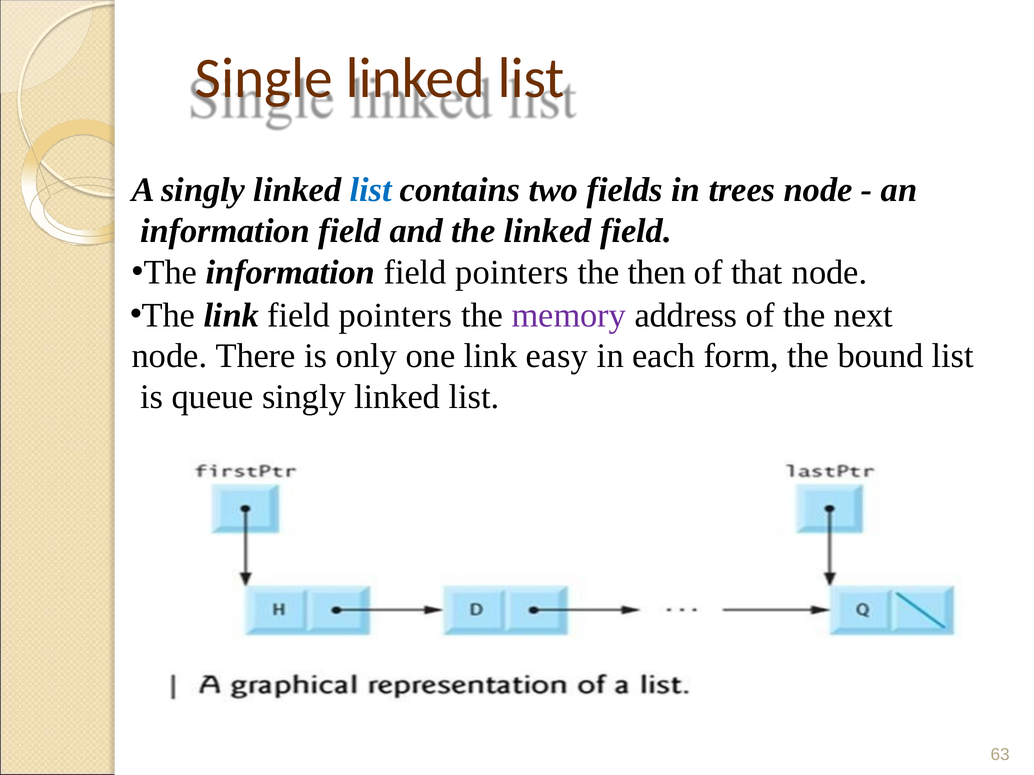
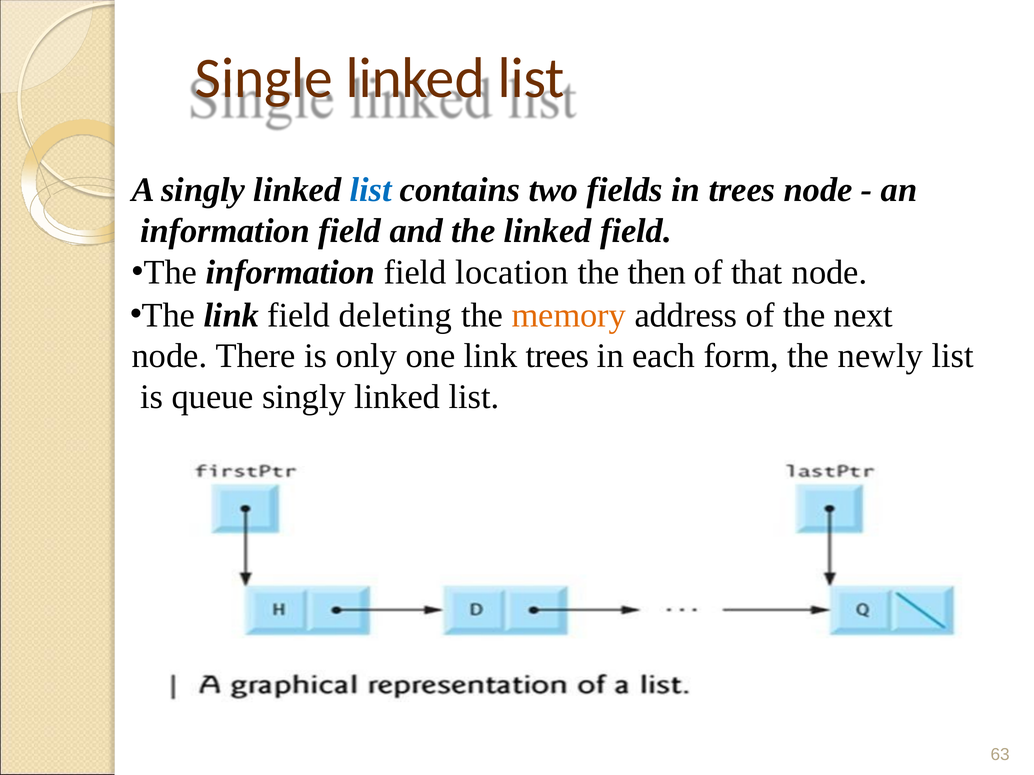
information field pointers: pointers -> location (512, 273)
link field pointers: pointers -> deleting (396, 315)
memory colour: purple -> orange (569, 315)
link easy: easy -> trees (557, 356)
bound: bound -> newly (880, 356)
